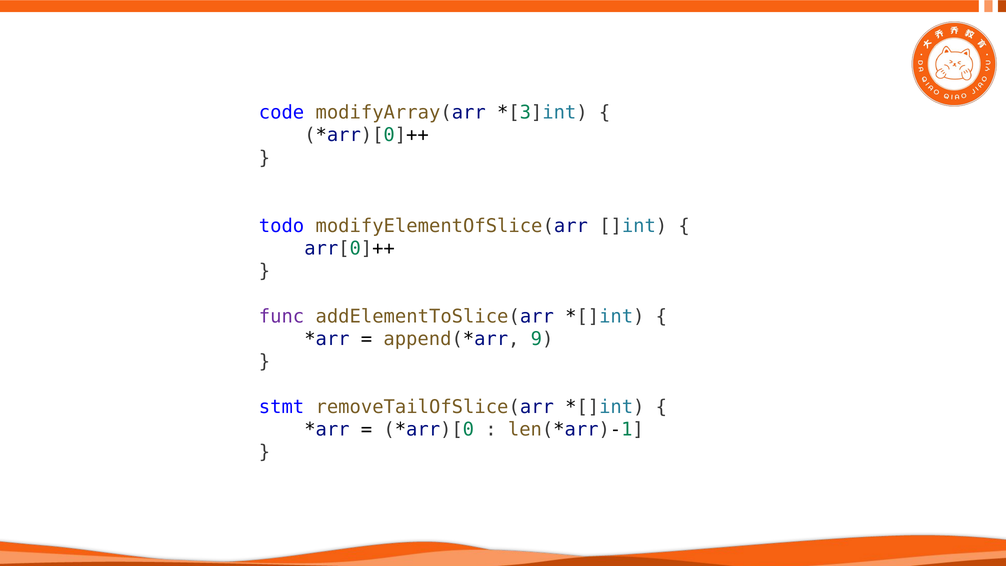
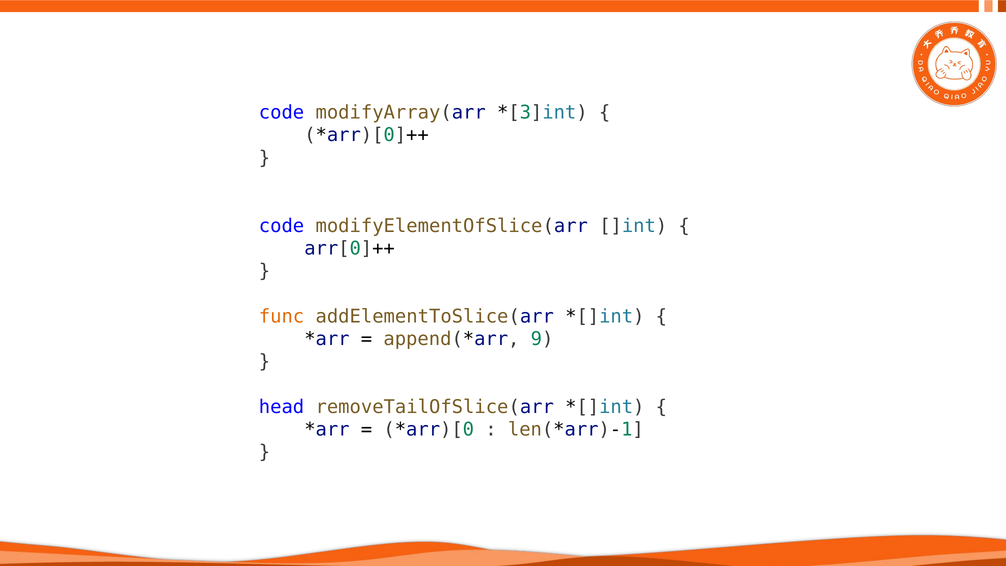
todo: todo -> code (282, 226)
func colour: purple -> orange (282, 316)
stmt: stmt -> head (282, 407)
